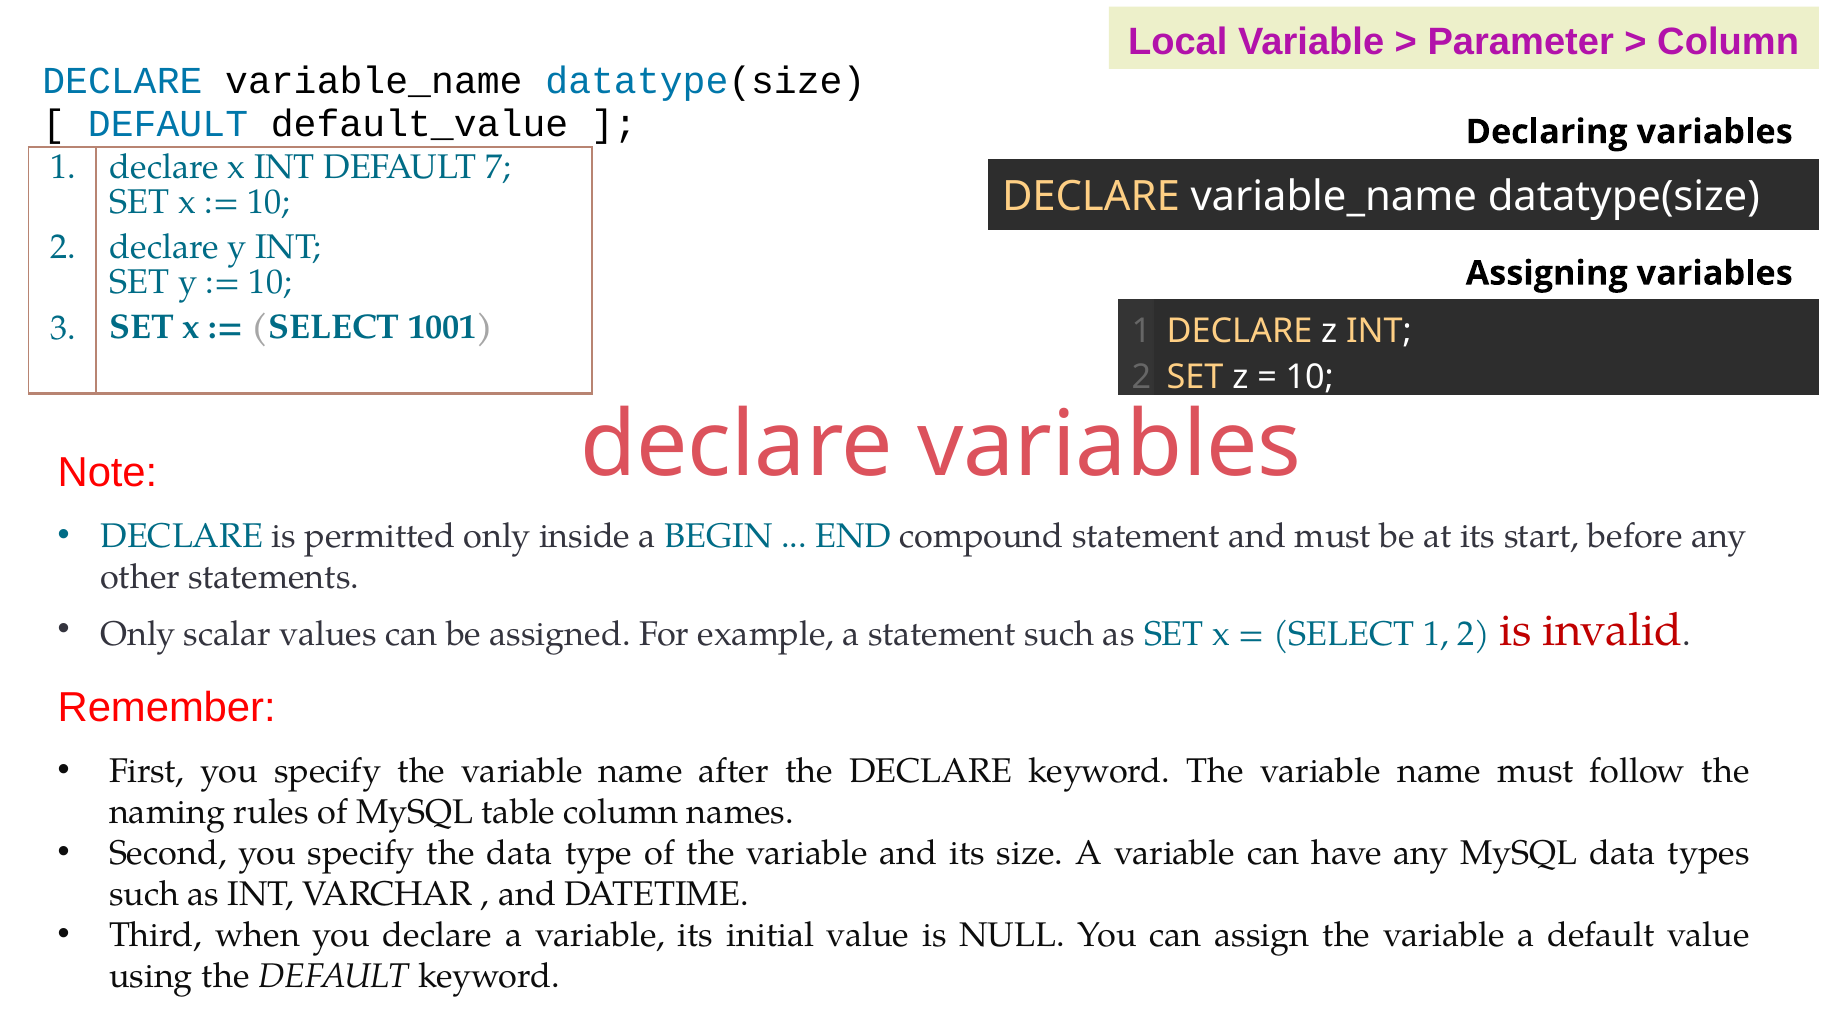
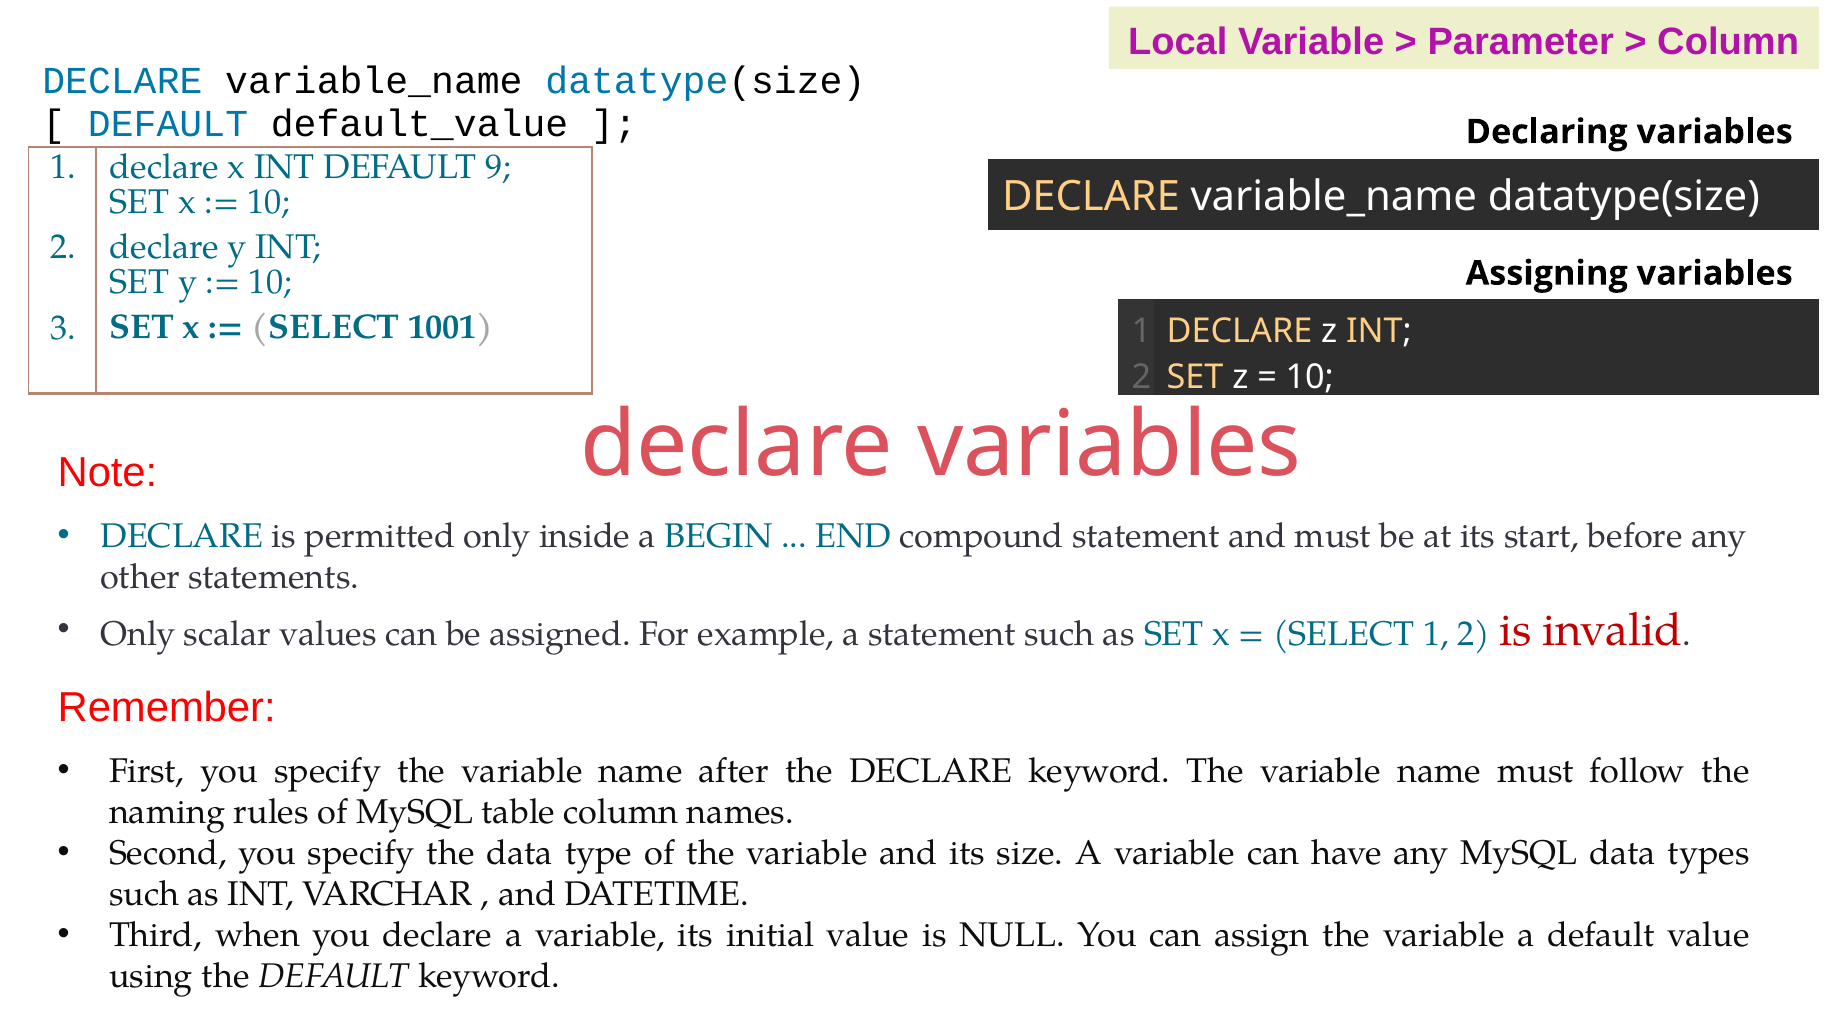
7: 7 -> 9 (498, 167)
